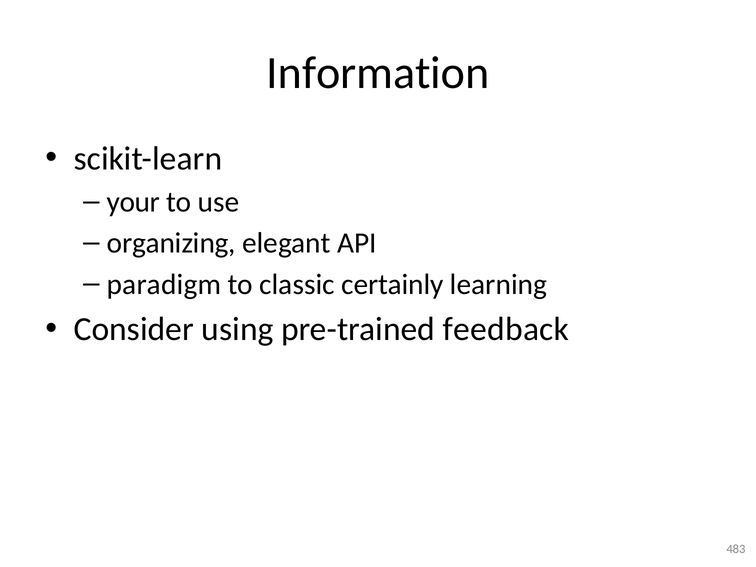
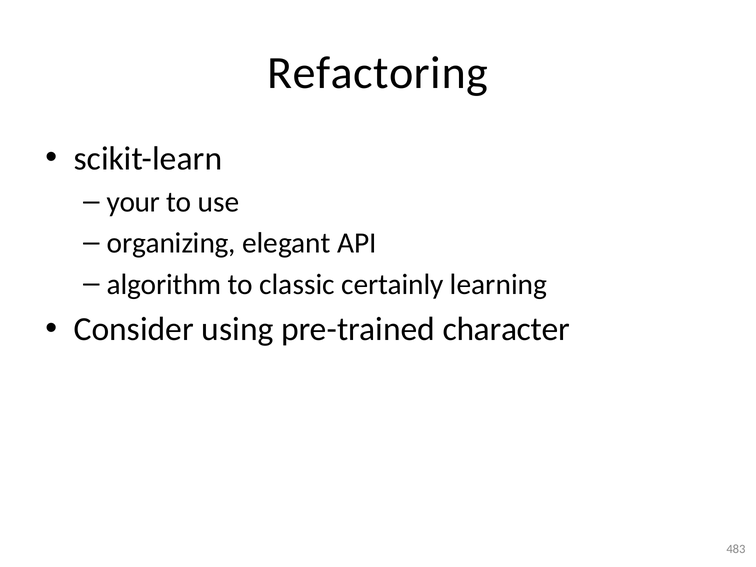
Information: Information -> Refactoring (378, 73)
paradigm: paradigm -> algorithm (164, 284)
feedback: feedback -> character (506, 329)
